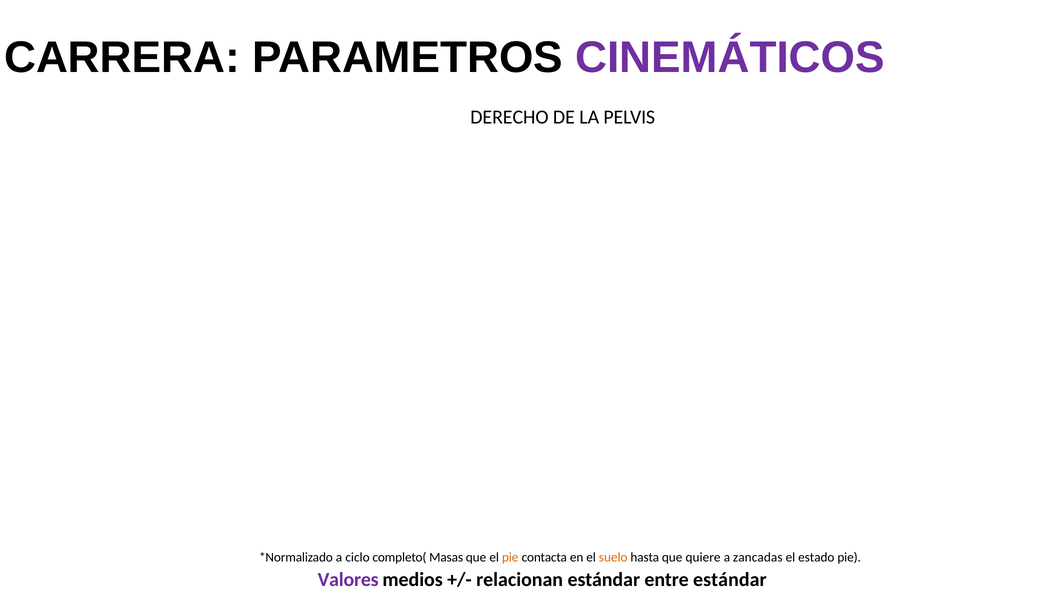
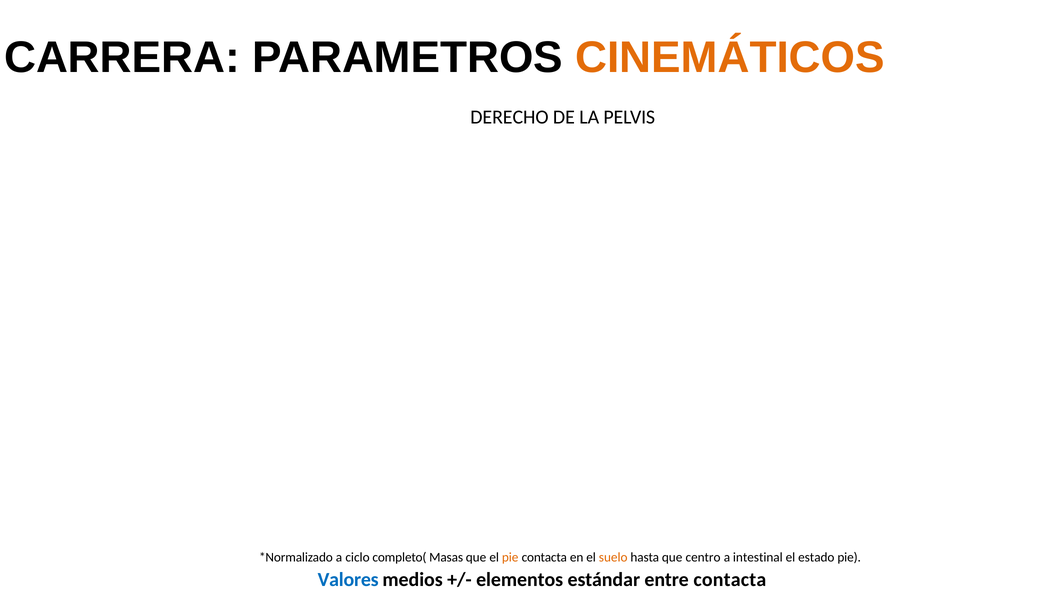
CINEMÁTICOS colour: purple -> orange (730, 57)
quiere: quiere -> centro (703, 557)
zancadas: zancadas -> intestinal (758, 557)
Valores colour: purple -> blue (348, 579)
relacionan: relacionan -> elementos (520, 579)
entre estándar: estándar -> contacta (730, 579)
